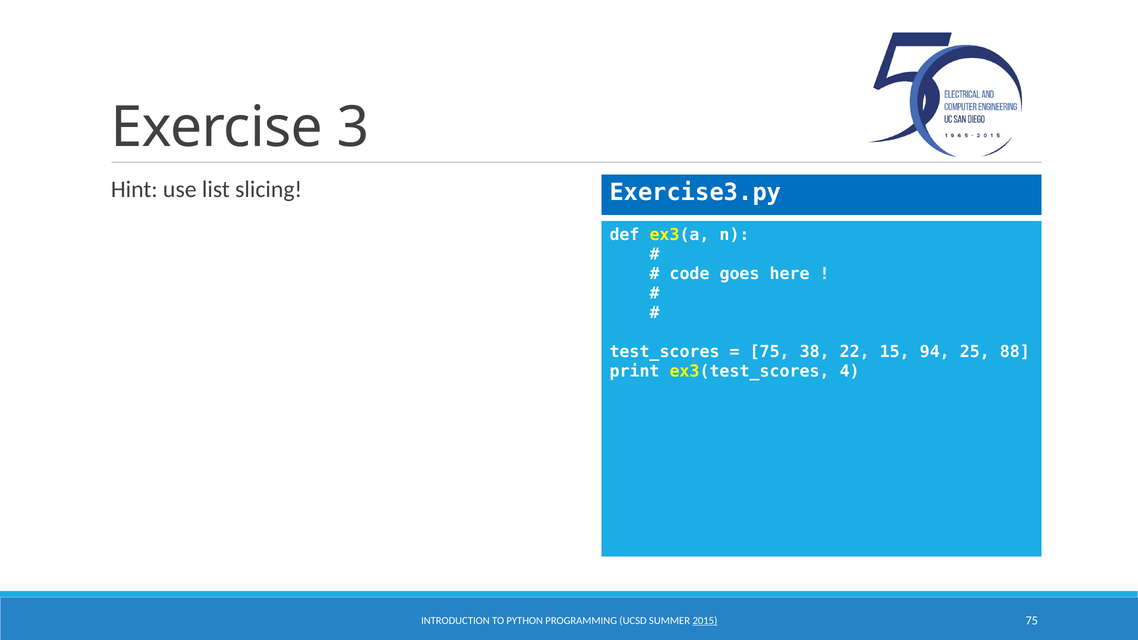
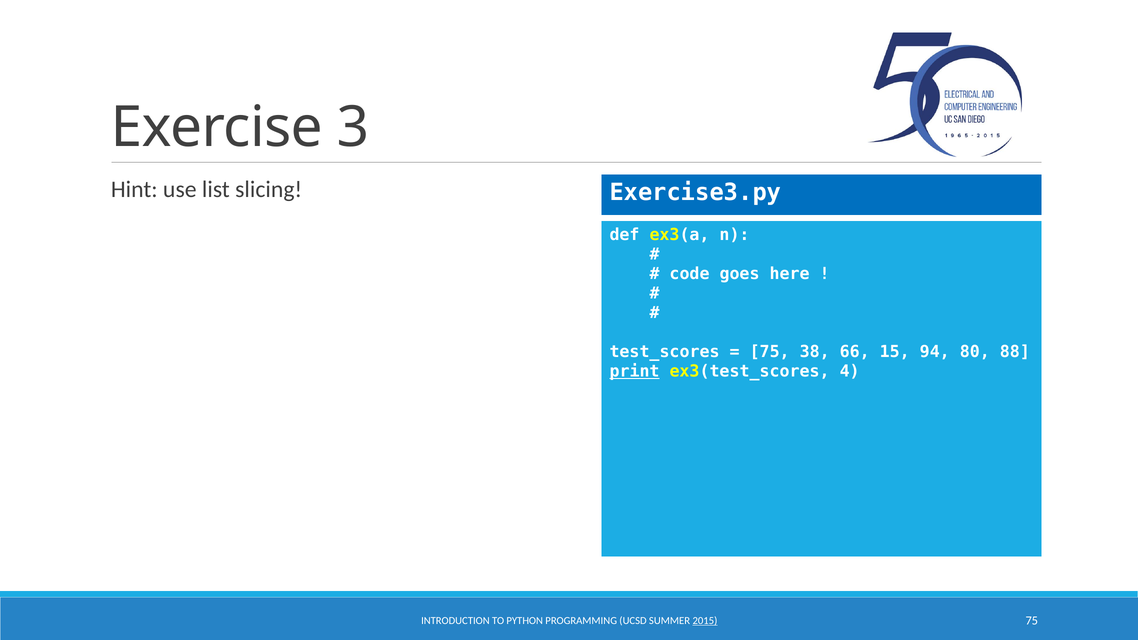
22: 22 -> 66 (855, 352)
25: 25 -> 80 (975, 352)
print underline: none -> present (635, 371)
